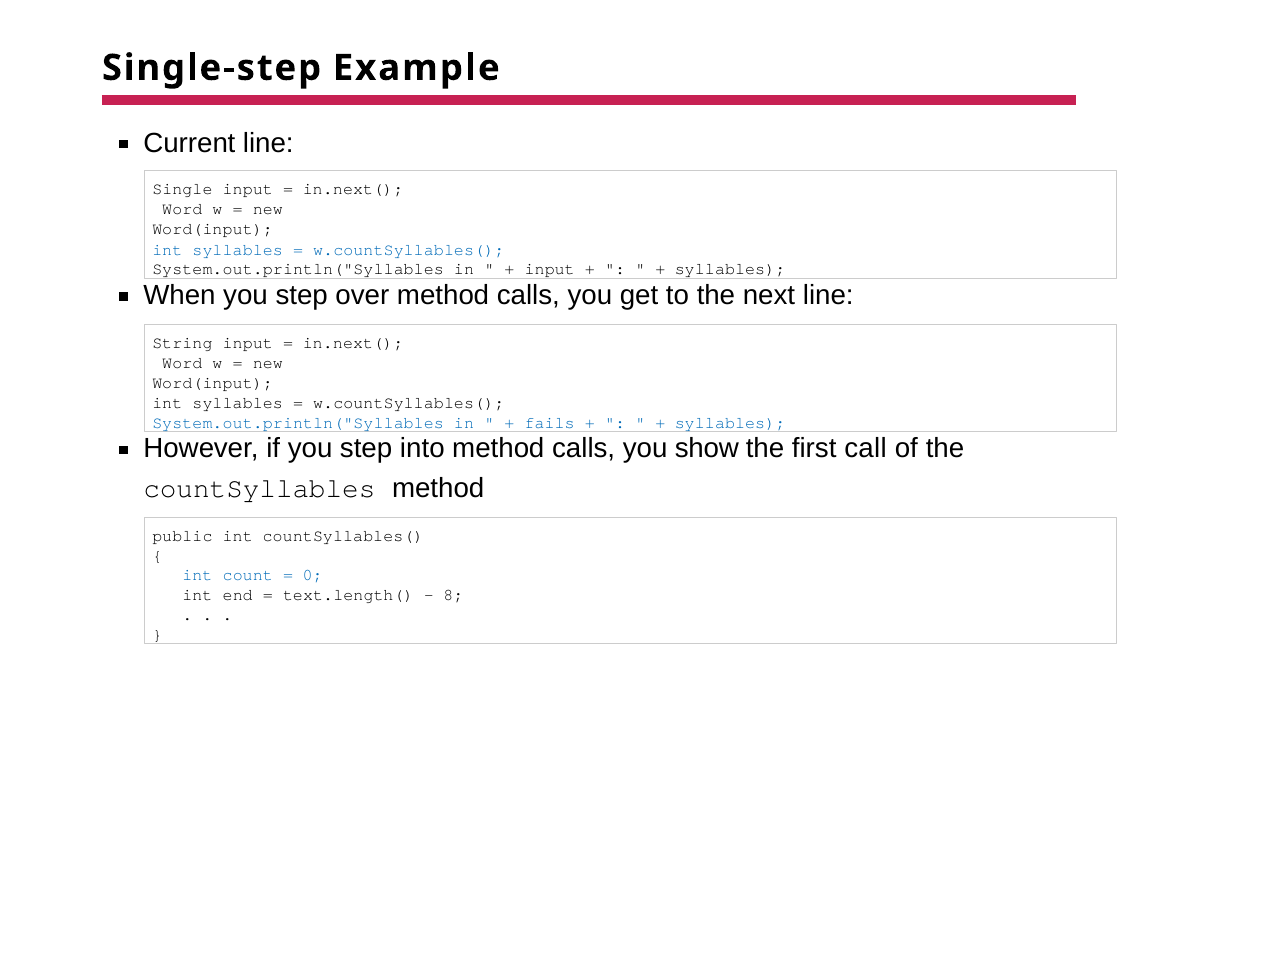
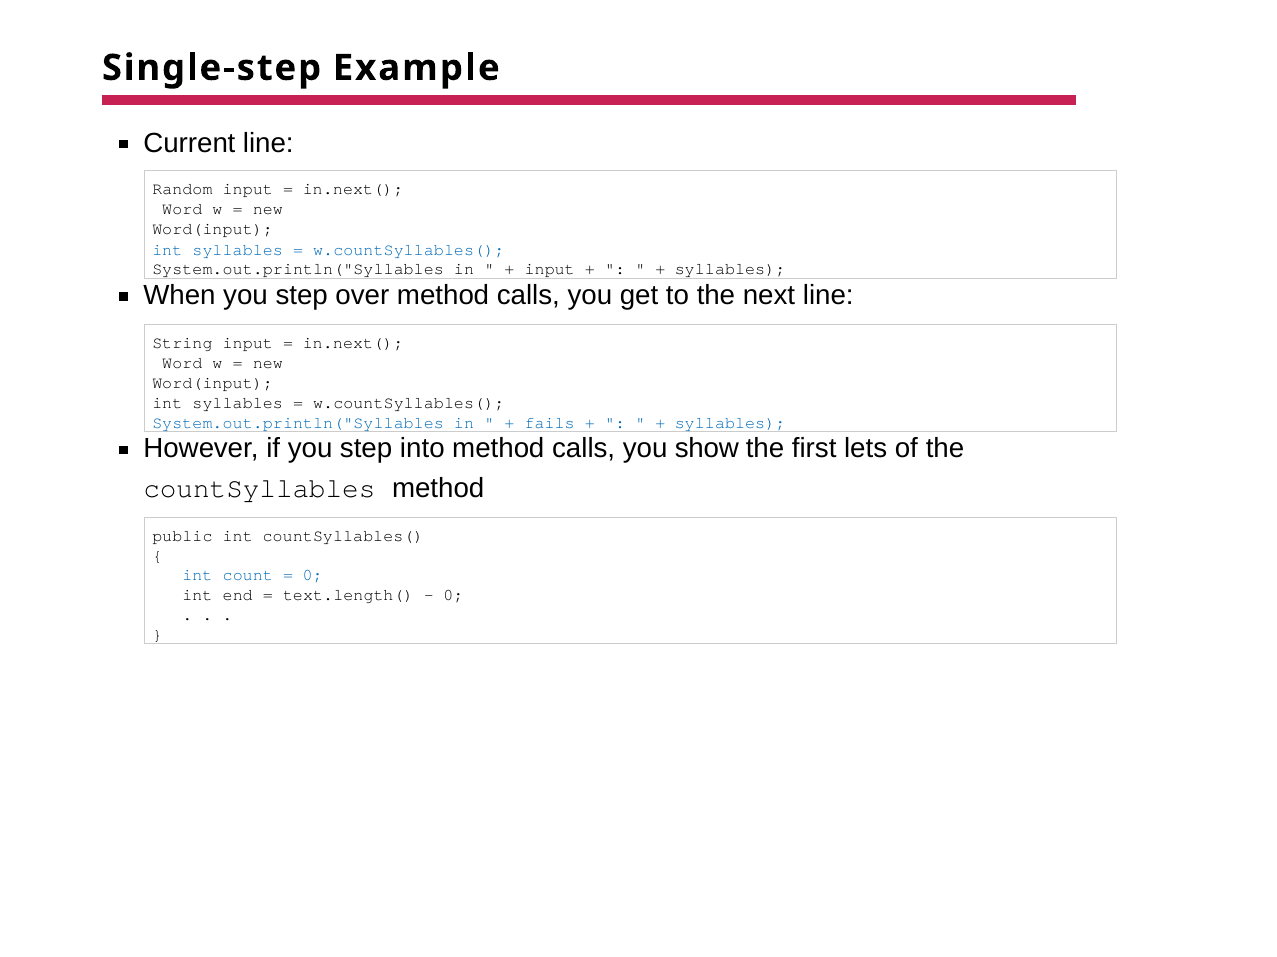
Single: Single -> Random (182, 190)
call: call -> lets (866, 449)
8: 8 -> 0 (453, 596)
